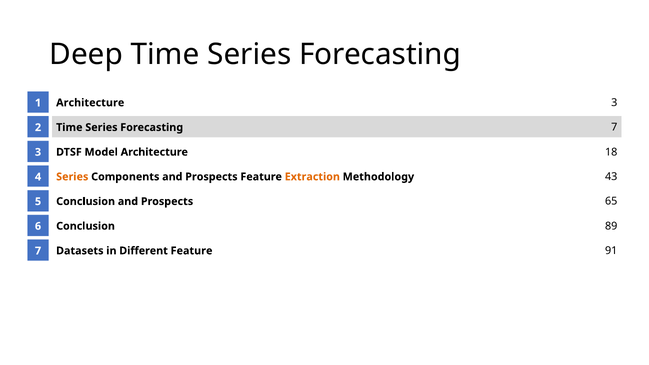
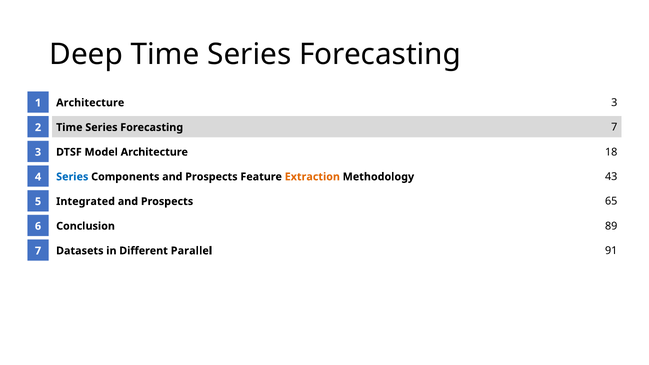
Series colour: orange -> blue (72, 177)
Conclusion: Conclusion -> Integrated (86, 201)
Different Feature: Feature -> Parallel (191, 251)
